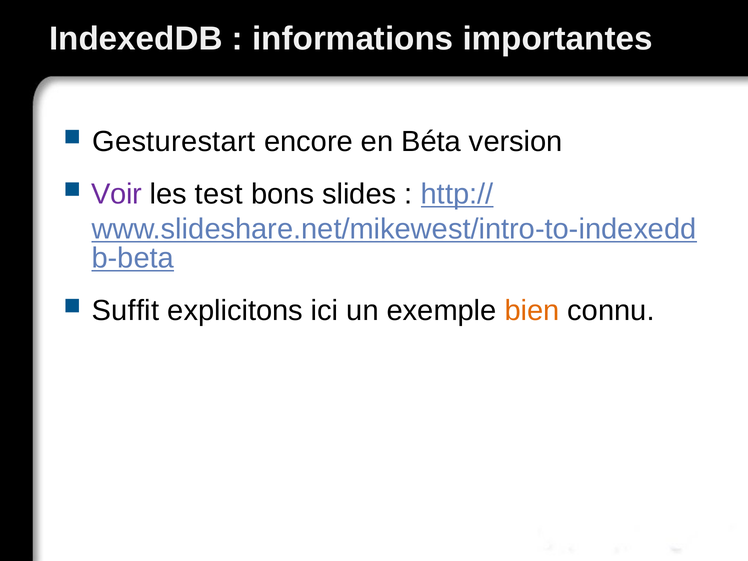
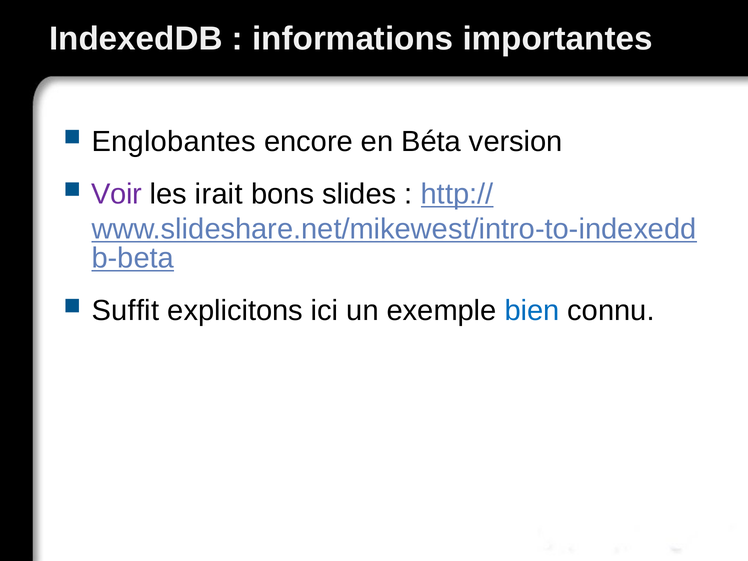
Gesturestart: Gesturestart -> Englobantes (174, 142)
test: test -> irait (219, 194)
bien colour: orange -> blue (532, 310)
